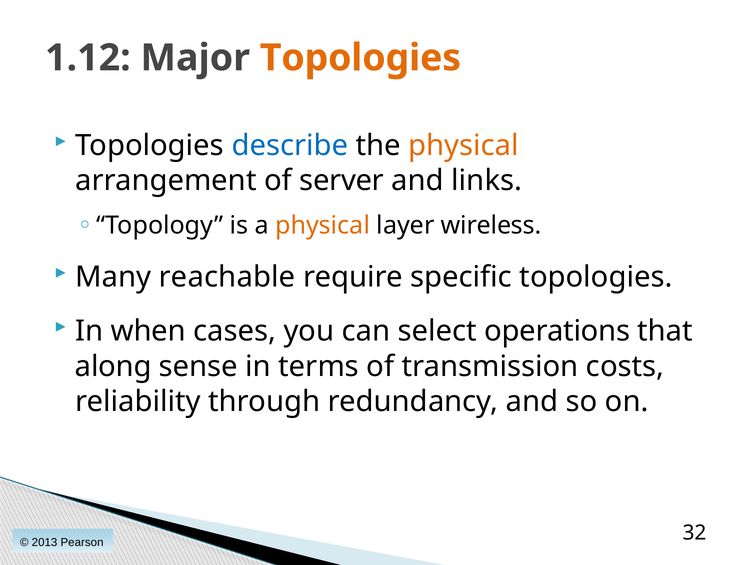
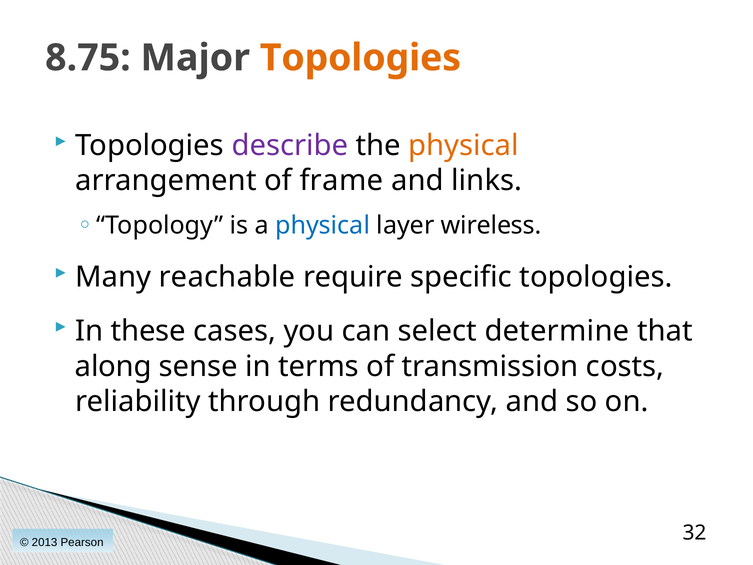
1.12: 1.12 -> 8.75 (88, 58)
describe colour: blue -> purple (290, 145)
server: server -> frame (341, 181)
physical colour: orange -> blue (323, 225)
when: when -> these (148, 331)
operations: operations -> determine (557, 331)
